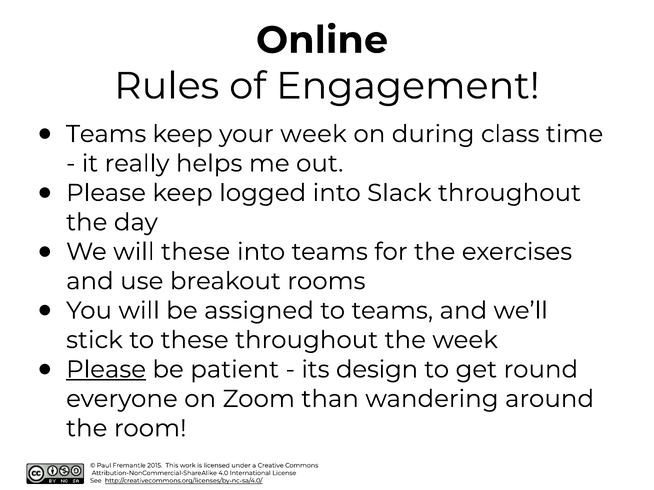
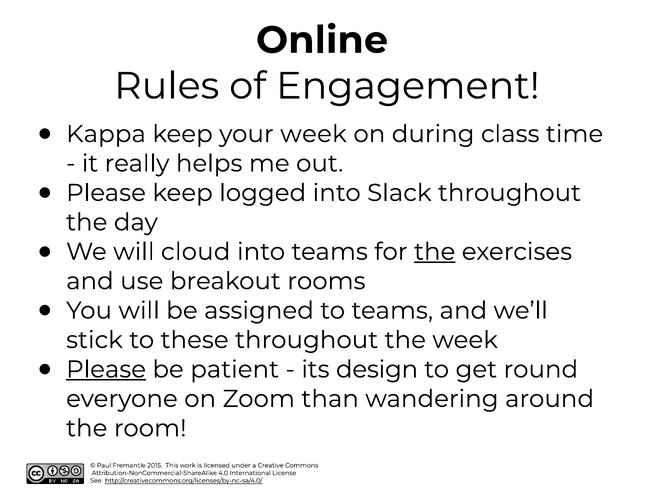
Teams: Teams -> Kappa (106, 134)
will these: these -> cloud (196, 252)
the underline: none -> present (435, 252)
